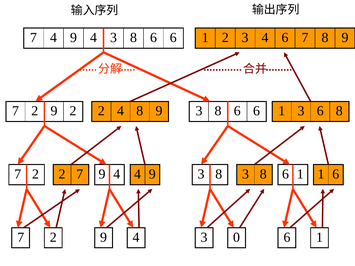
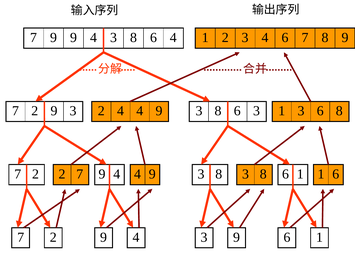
4: 4 -> 9 (54, 38)
6: 6 -> 4 (173, 38)
2 9 2: 2 -> 3 (73, 111)
2 4 8: 8 -> 4 (140, 111)
6: 6 -> 3 (257, 111)
3 0: 0 -> 9 (237, 237)
